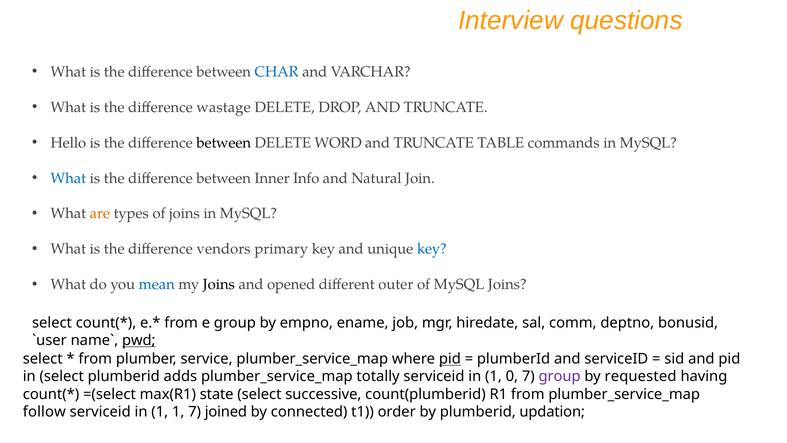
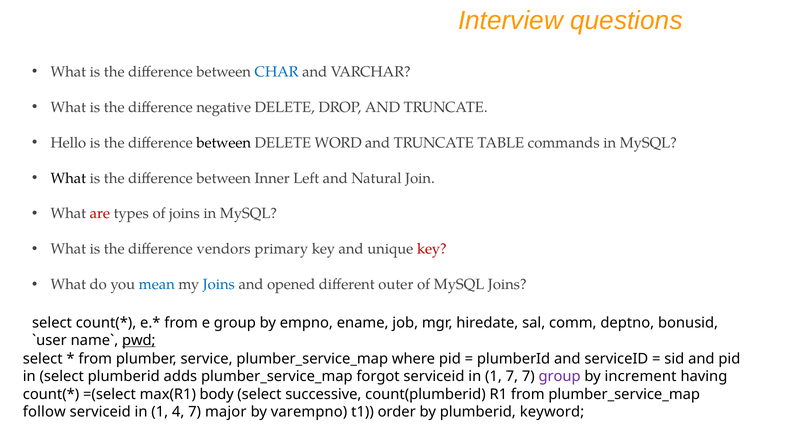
wastage: wastage -> negative (224, 107)
What colour: blue -> black (68, 178)
Info: Info -> Left (306, 178)
are colour: orange -> red (100, 213)
key colour: blue -> red (432, 249)
Joins colour: black -> blue (219, 284)
pid underline: present -> none (450, 359)
totally: totally -> forgot (378, 376)
1 0: 0 -> 7 (512, 376)
requested: requested -> increment (641, 376)
state: state -> body (217, 394)
1 1: 1 -> 4 (178, 412)
joined: joined -> major (226, 412)
connected: connected -> varempno (309, 412)
updation: updation -> keyword (552, 412)
